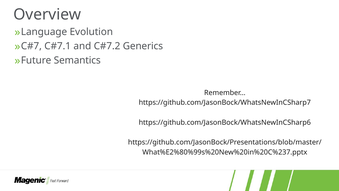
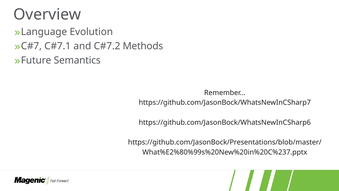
Generics: Generics -> Methods (143, 46)
